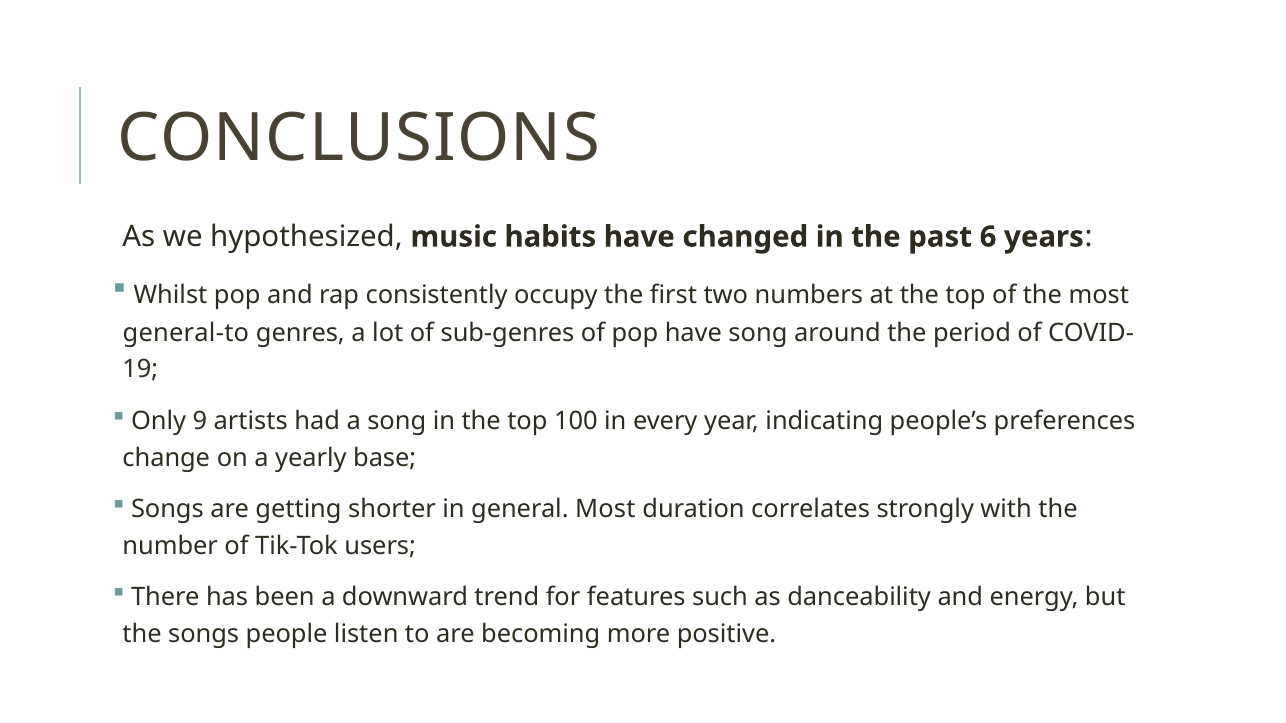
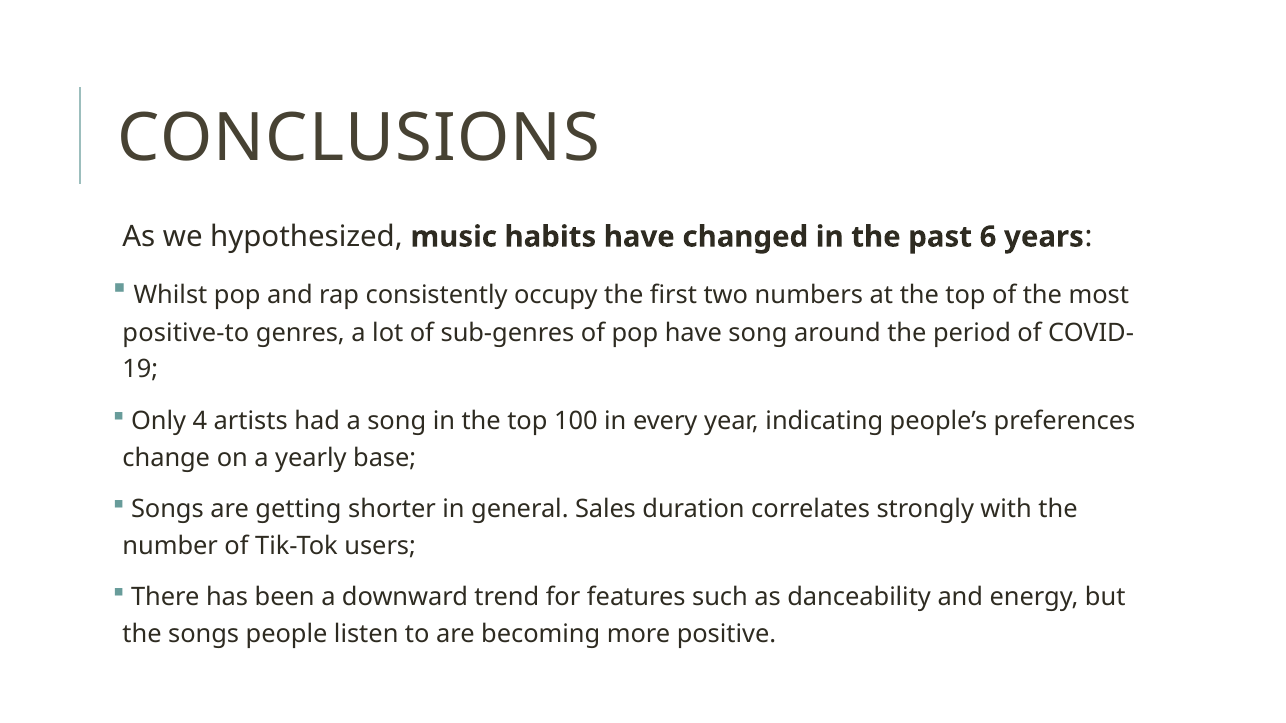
general-to: general-to -> positive-to (186, 333)
9: 9 -> 4 (200, 421)
general Most: Most -> Sales (606, 509)
